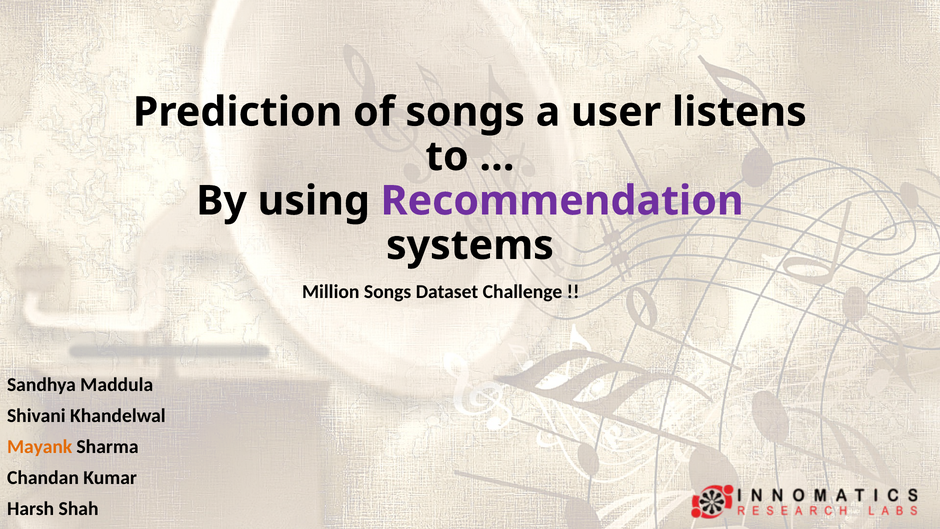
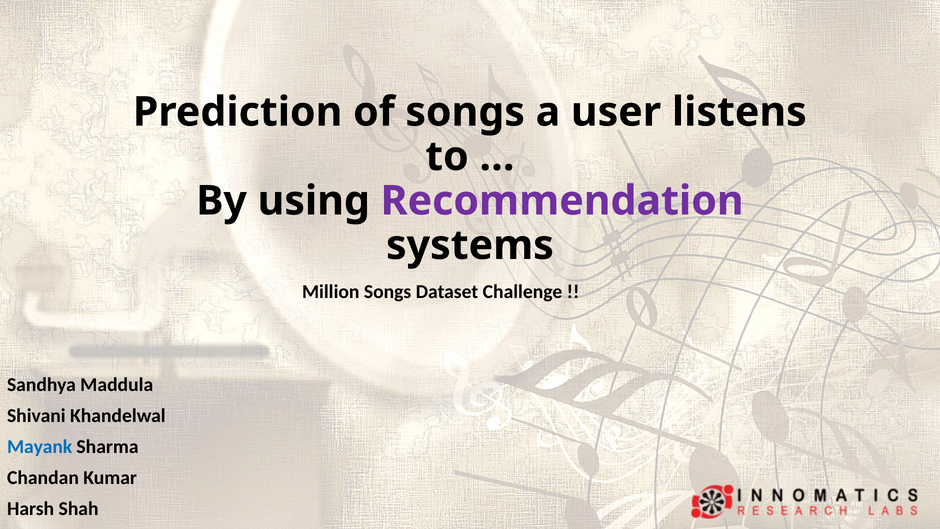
Mayank colour: orange -> blue (40, 446)
